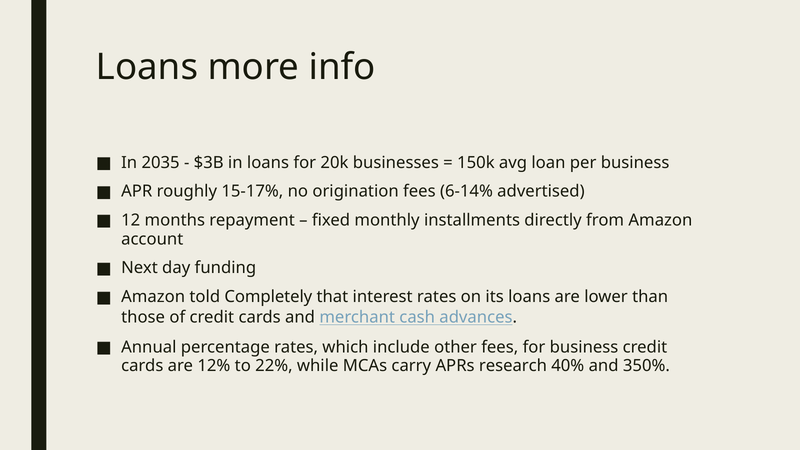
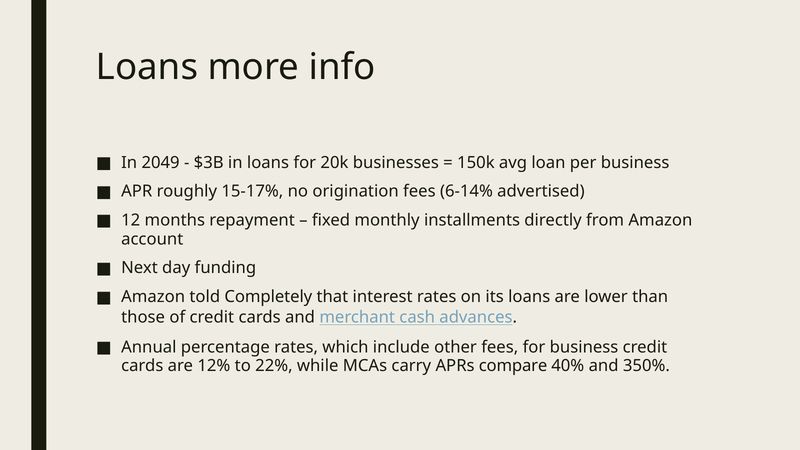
2035: 2035 -> 2049 (161, 163)
research: research -> compare (513, 366)
